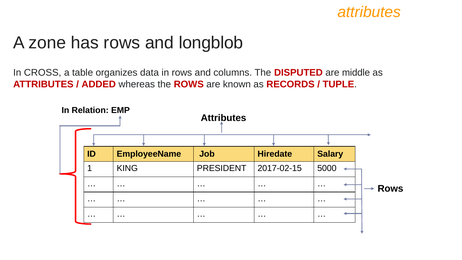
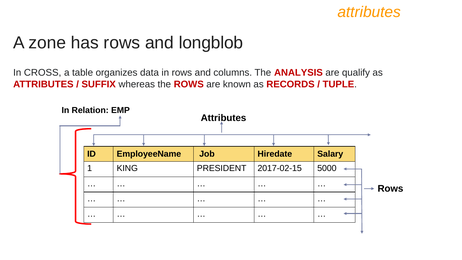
DISPUTED: DISPUTED -> ANALYSIS (298, 73)
middle: middle -> qualify (356, 73)
ADDED: ADDED -> SUFFIX (99, 84)
